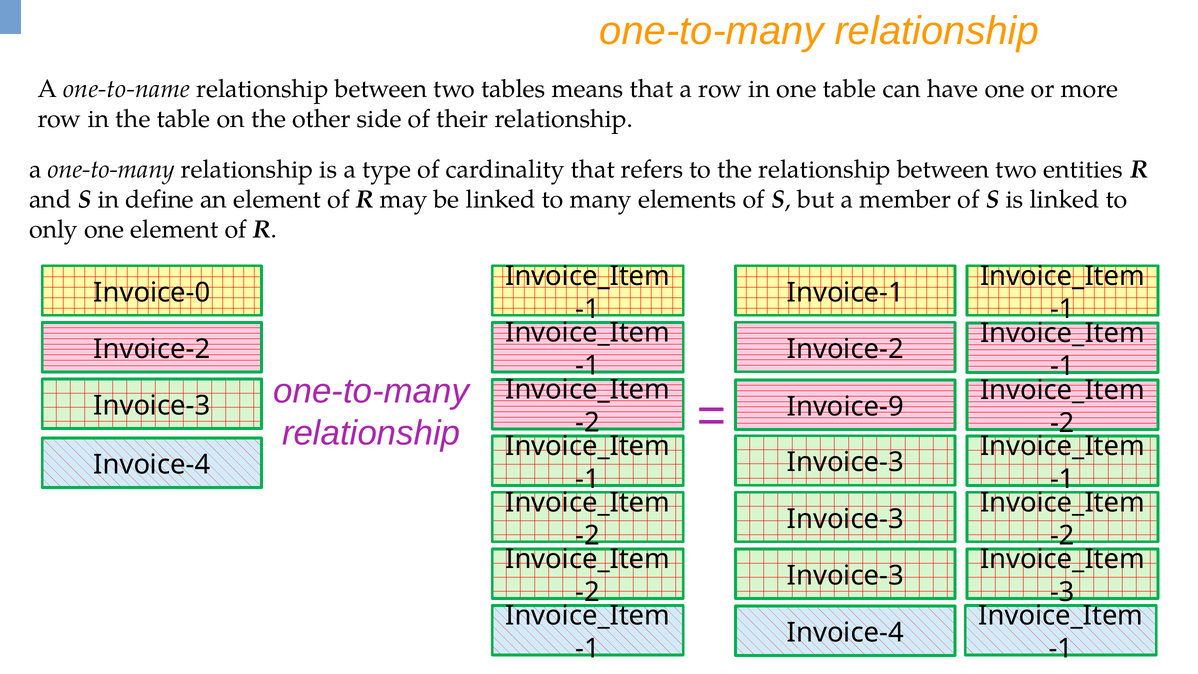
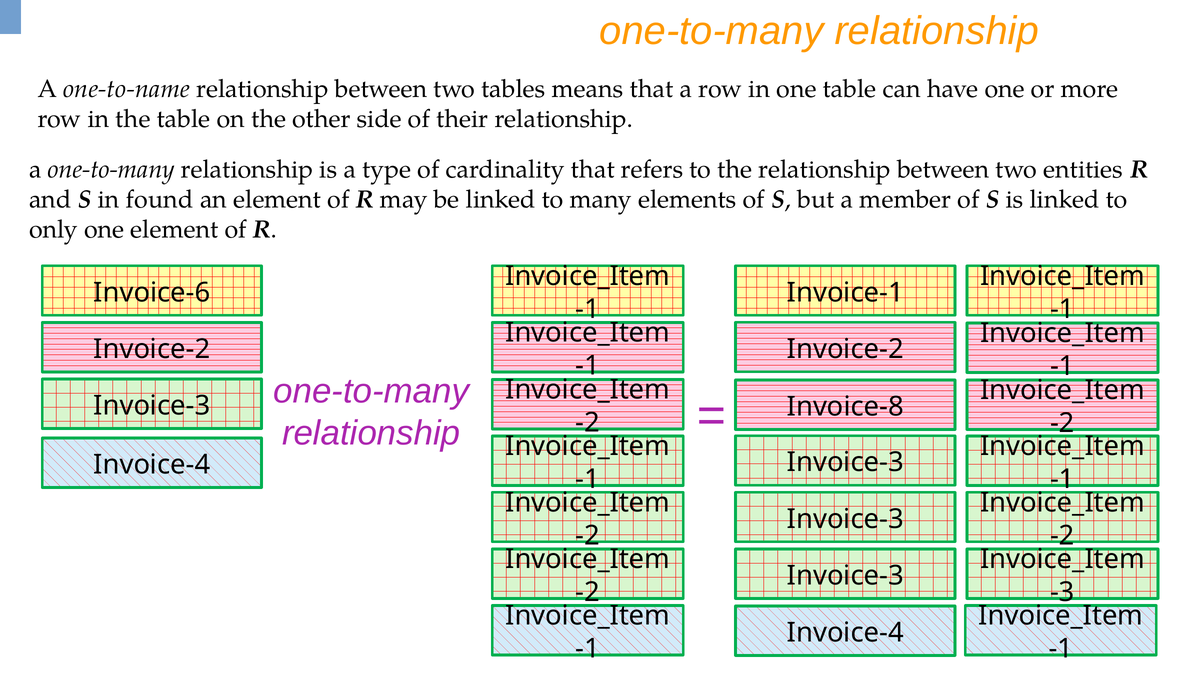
define: define -> found (160, 199)
Invoice-0: Invoice-0 -> Invoice-6 (152, 292)
Invoice-9: Invoice-9 -> Invoice-8 (845, 407)
